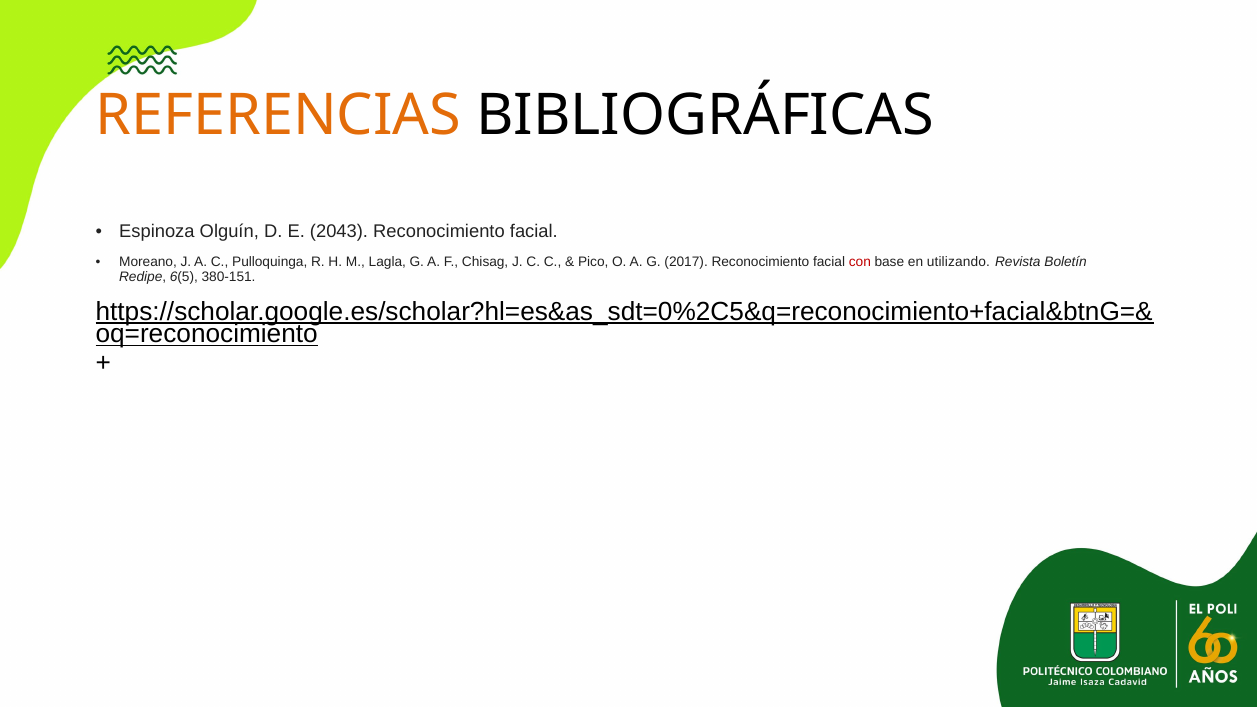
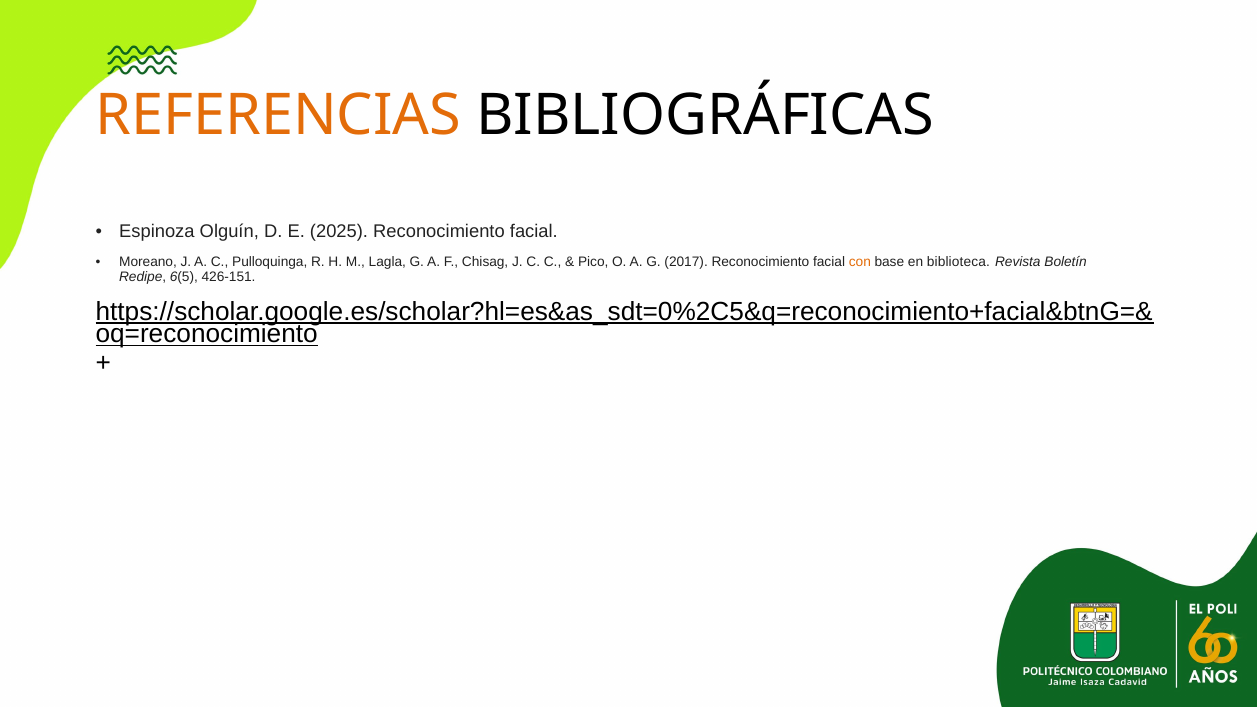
2043: 2043 -> 2025 (339, 232)
con colour: red -> orange (860, 262)
utilizando: utilizando -> biblioteca (958, 262)
380-151: 380-151 -> 426-151 (229, 277)
